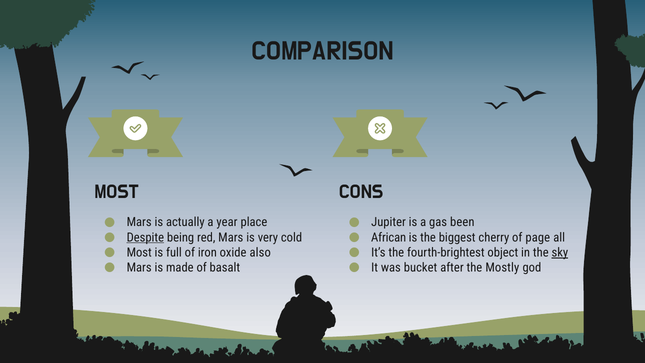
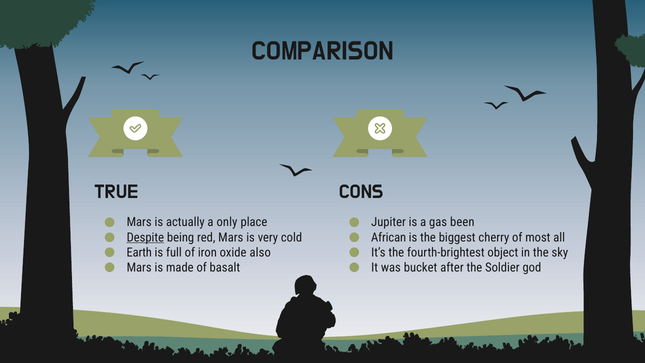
MOST: MOST -> TRUE (116, 192)
year: year -> only (227, 222)
page: page -> most (538, 237)
Most: Most -> Earth (139, 252)
sky underline: present -> none (560, 252)
Mostly: Mostly -> Soldier (502, 267)
